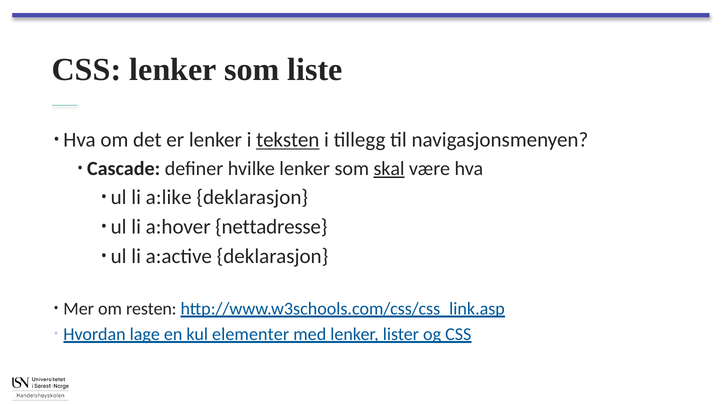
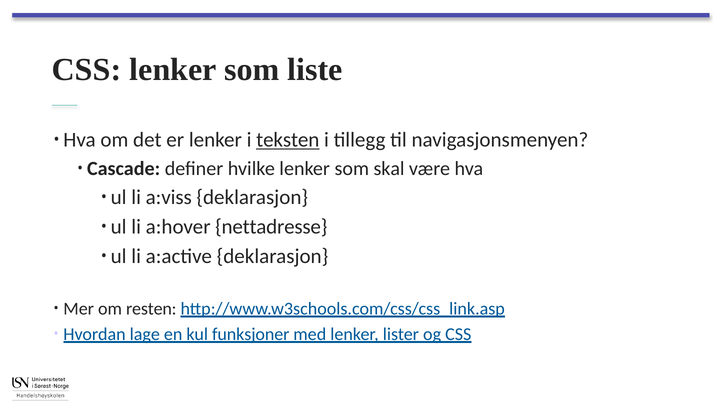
skal underline: present -> none (389, 169)
a:like: a:like -> a:viss (169, 198)
elementer: elementer -> funksjoner (251, 334)
